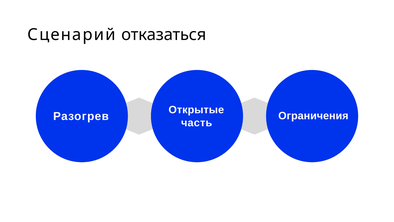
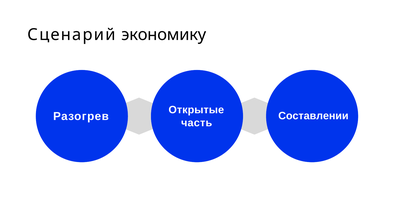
отказаться: отказаться -> экономику (164, 35)
Ограничения: Ограничения -> Составлении (313, 116)
